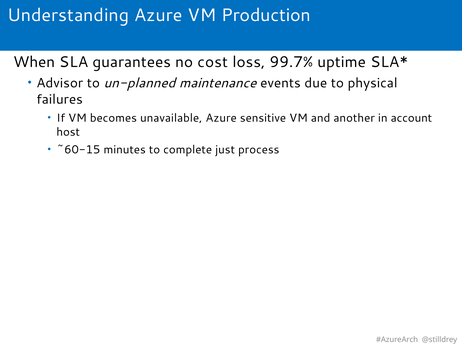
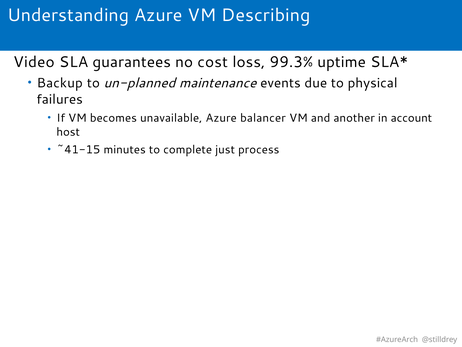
Production: Production -> Describing (266, 15)
When: When -> Video (34, 62)
99.7%: 99.7% -> 99.3% (291, 62)
Advisor: Advisor -> Backup (60, 83)
sensitive: sensitive -> balancer (263, 118)
~60-15: ~60-15 -> ~41-15 (78, 149)
